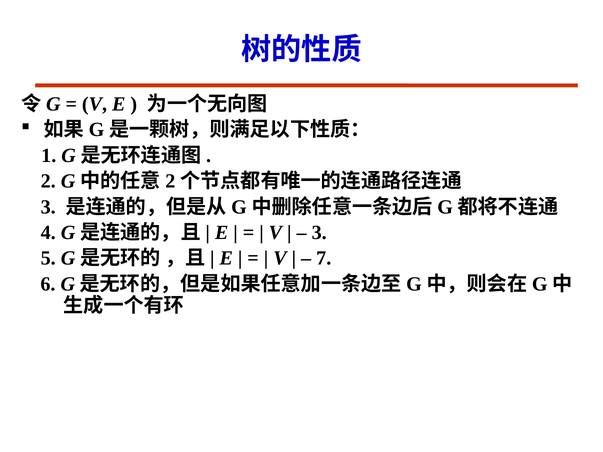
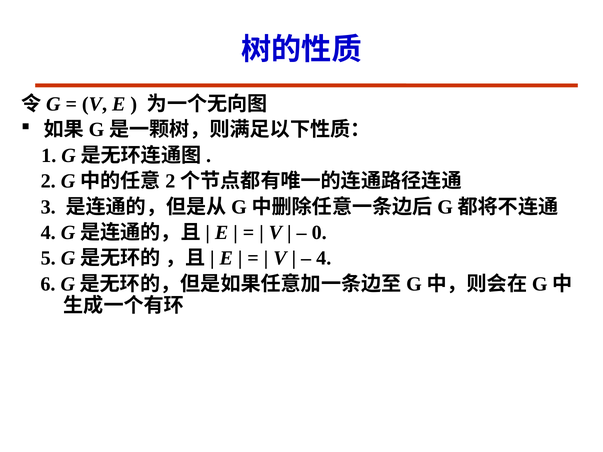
3: 3 -> 0 (319, 233)
7: 7 -> 4 (324, 258)
